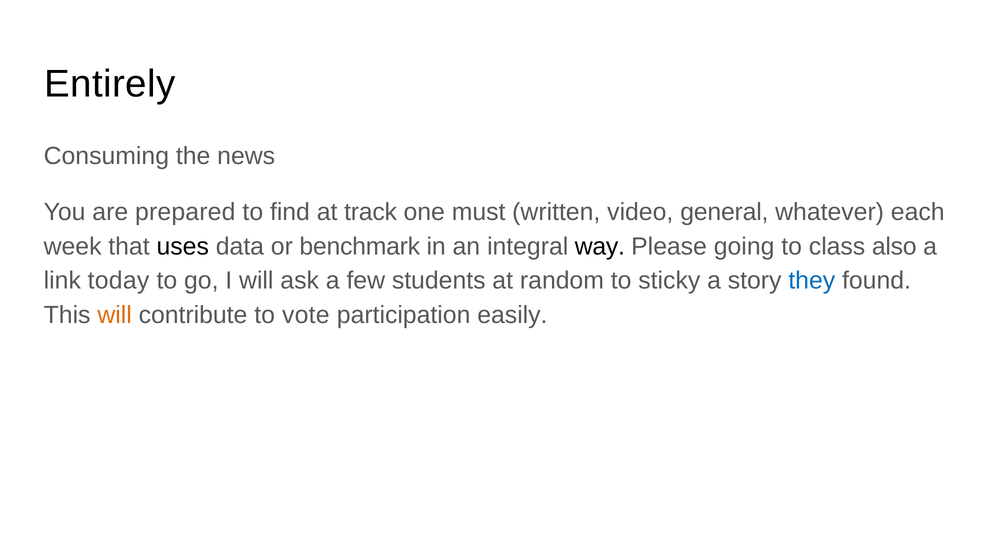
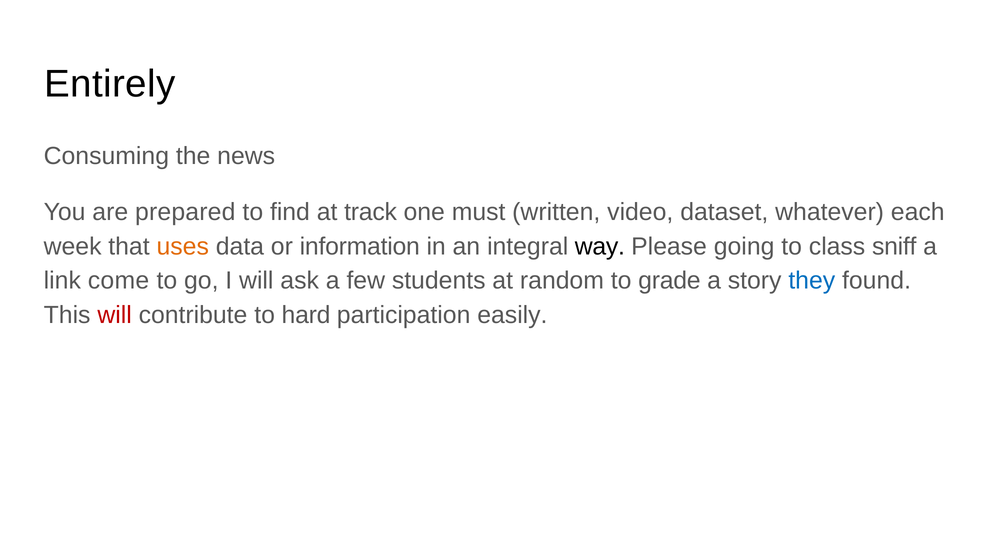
general: general -> dataset (724, 212)
uses colour: black -> orange (183, 246)
benchmark: benchmark -> information (360, 246)
also: also -> sniff (894, 246)
today: today -> come (119, 281)
sticky: sticky -> grade (669, 281)
will colour: orange -> red (115, 315)
vote: vote -> hard (306, 315)
